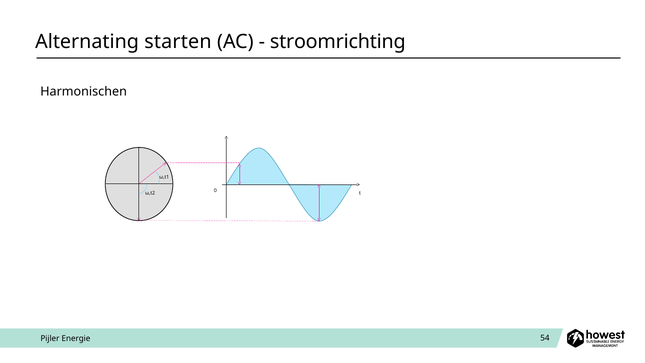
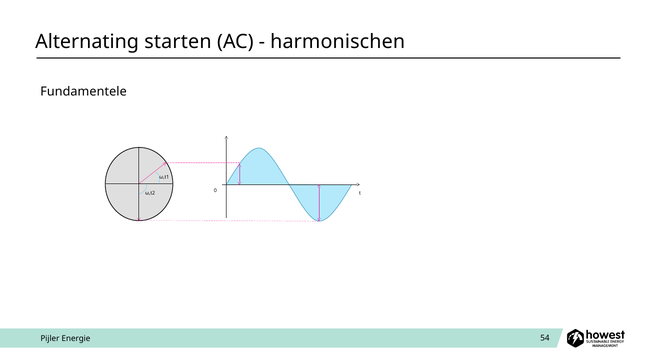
stroomrichting: stroomrichting -> harmonischen (338, 42)
Harmonischen: Harmonischen -> Fundamentele (84, 91)
